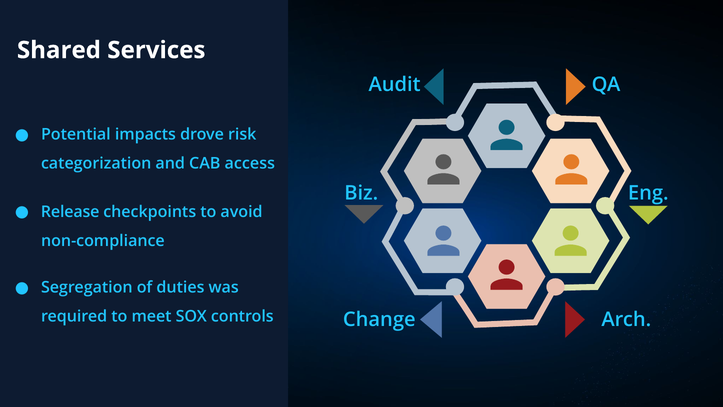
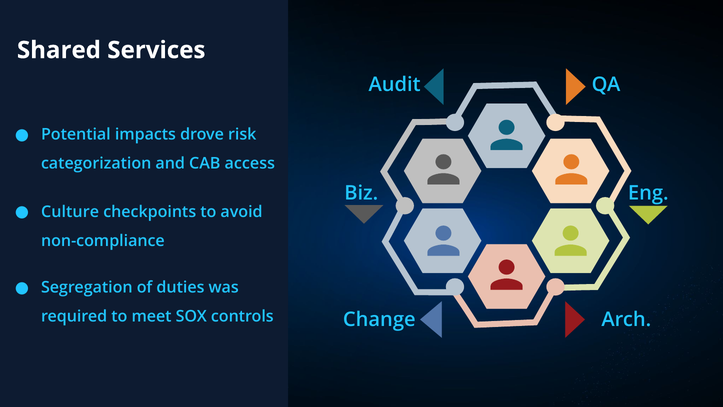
Release: Release -> Culture (70, 212)
